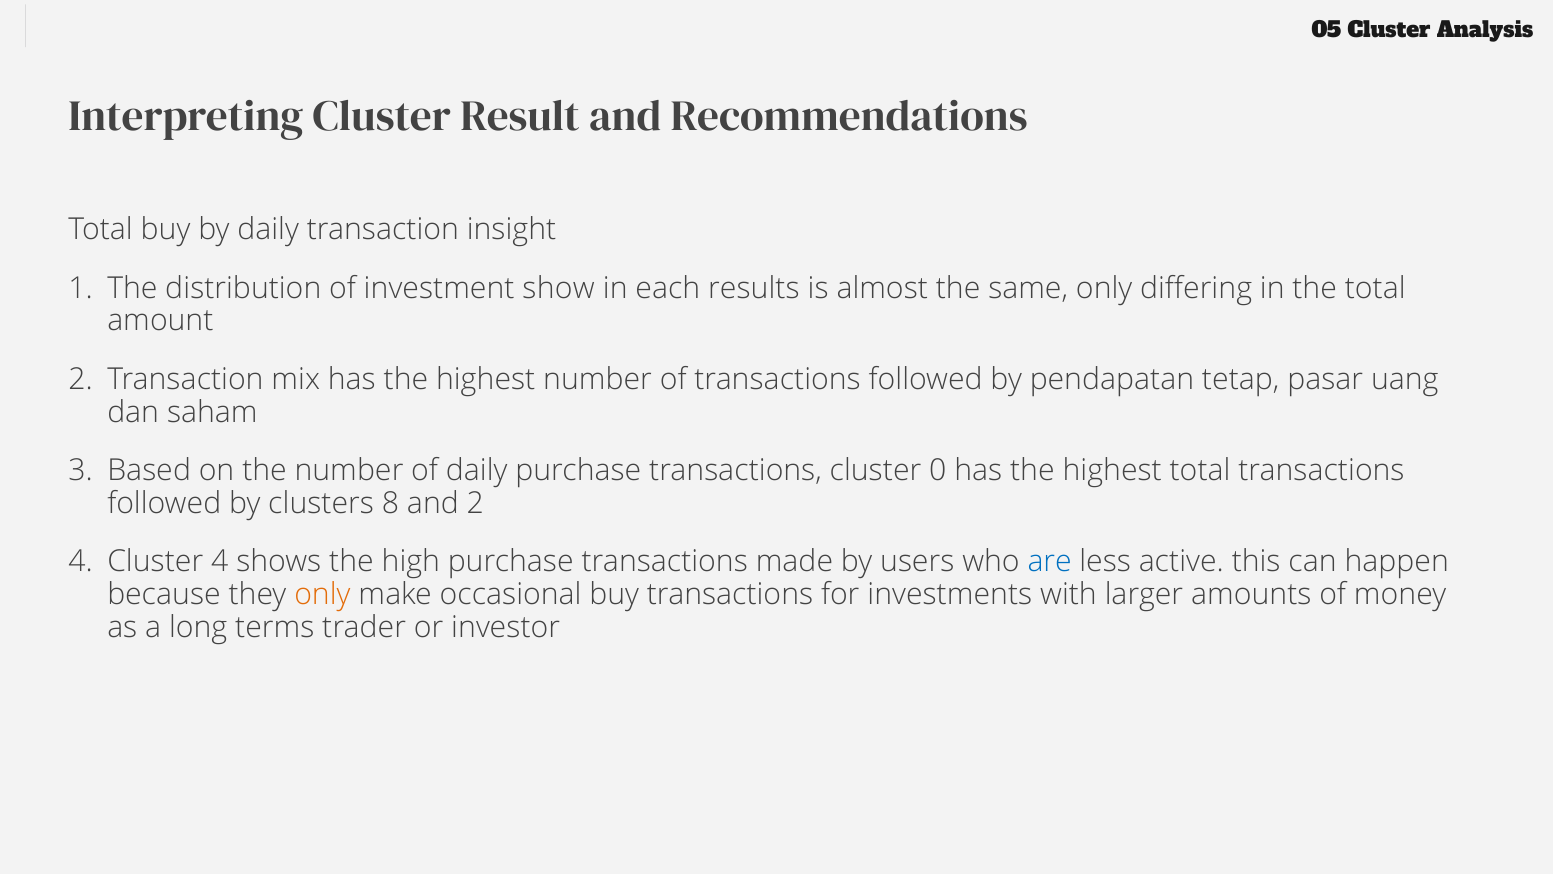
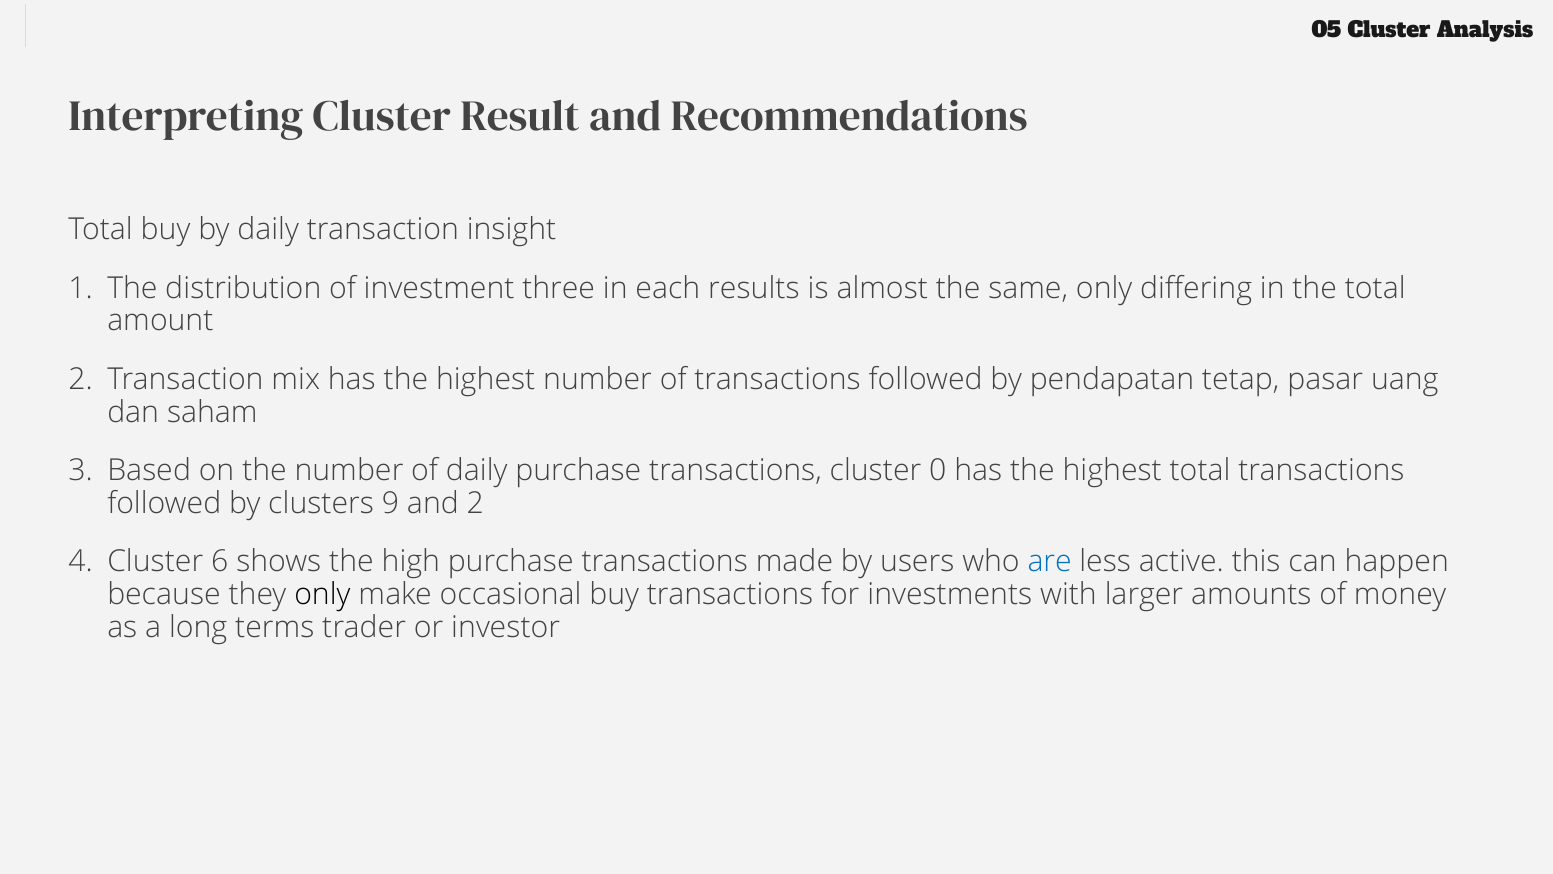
show: show -> three (559, 288)
8: 8 -> 9 (391, 503)
Cluster 4: 4 -> 6 (220, 562)
only colour: orange -> black (322, 594)
